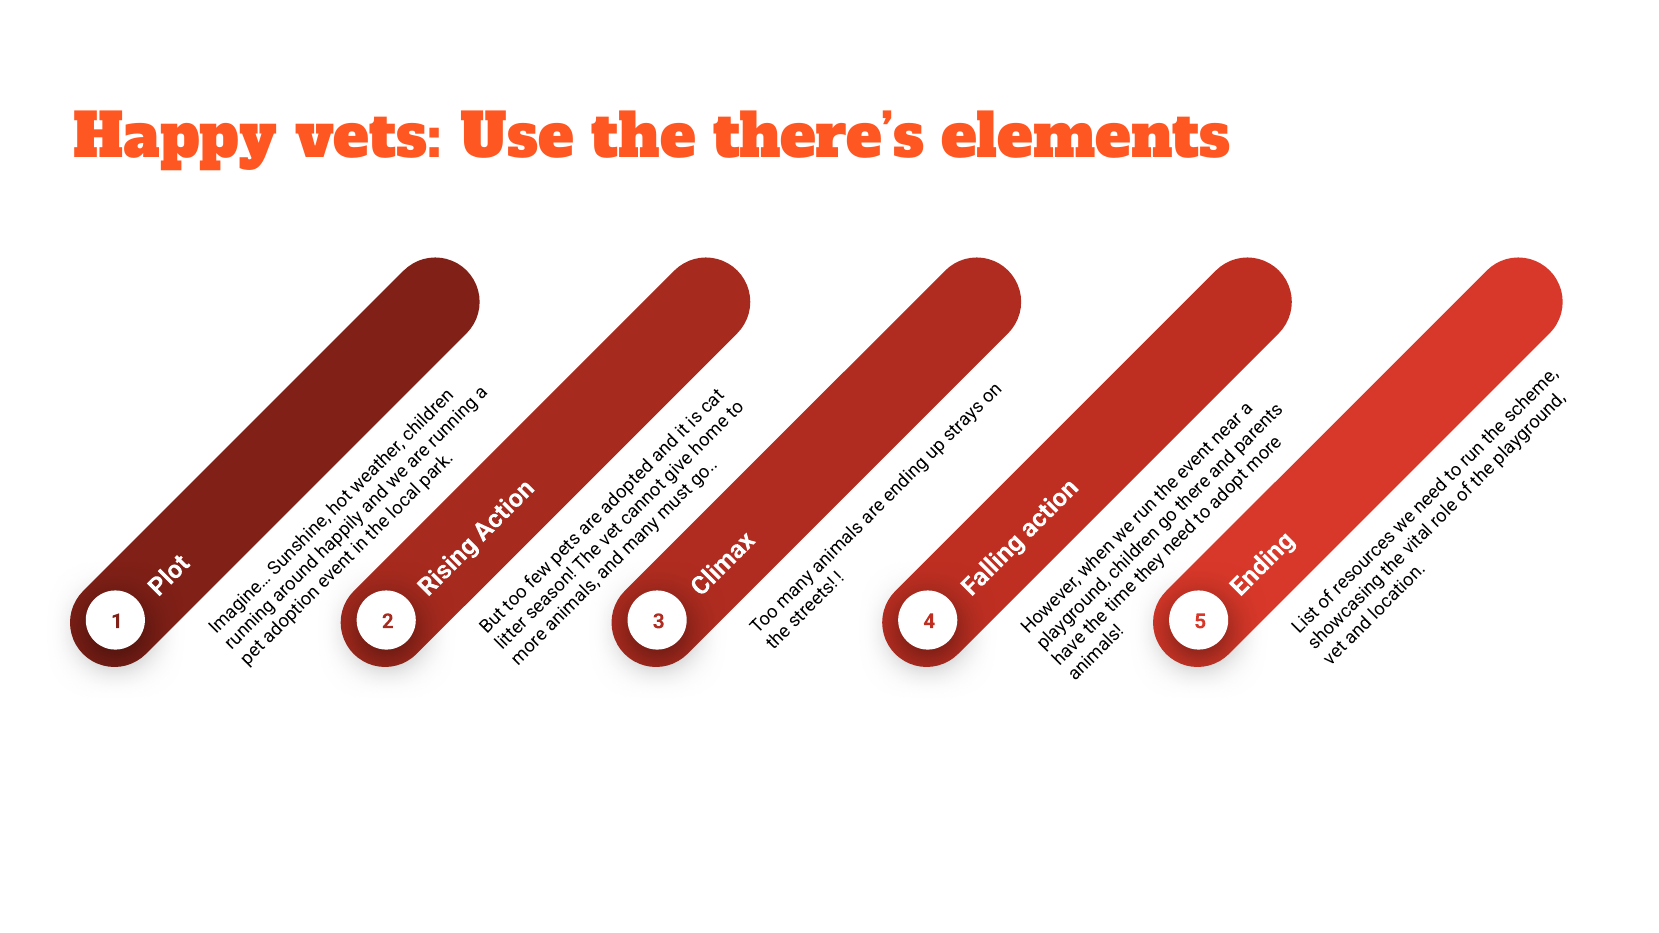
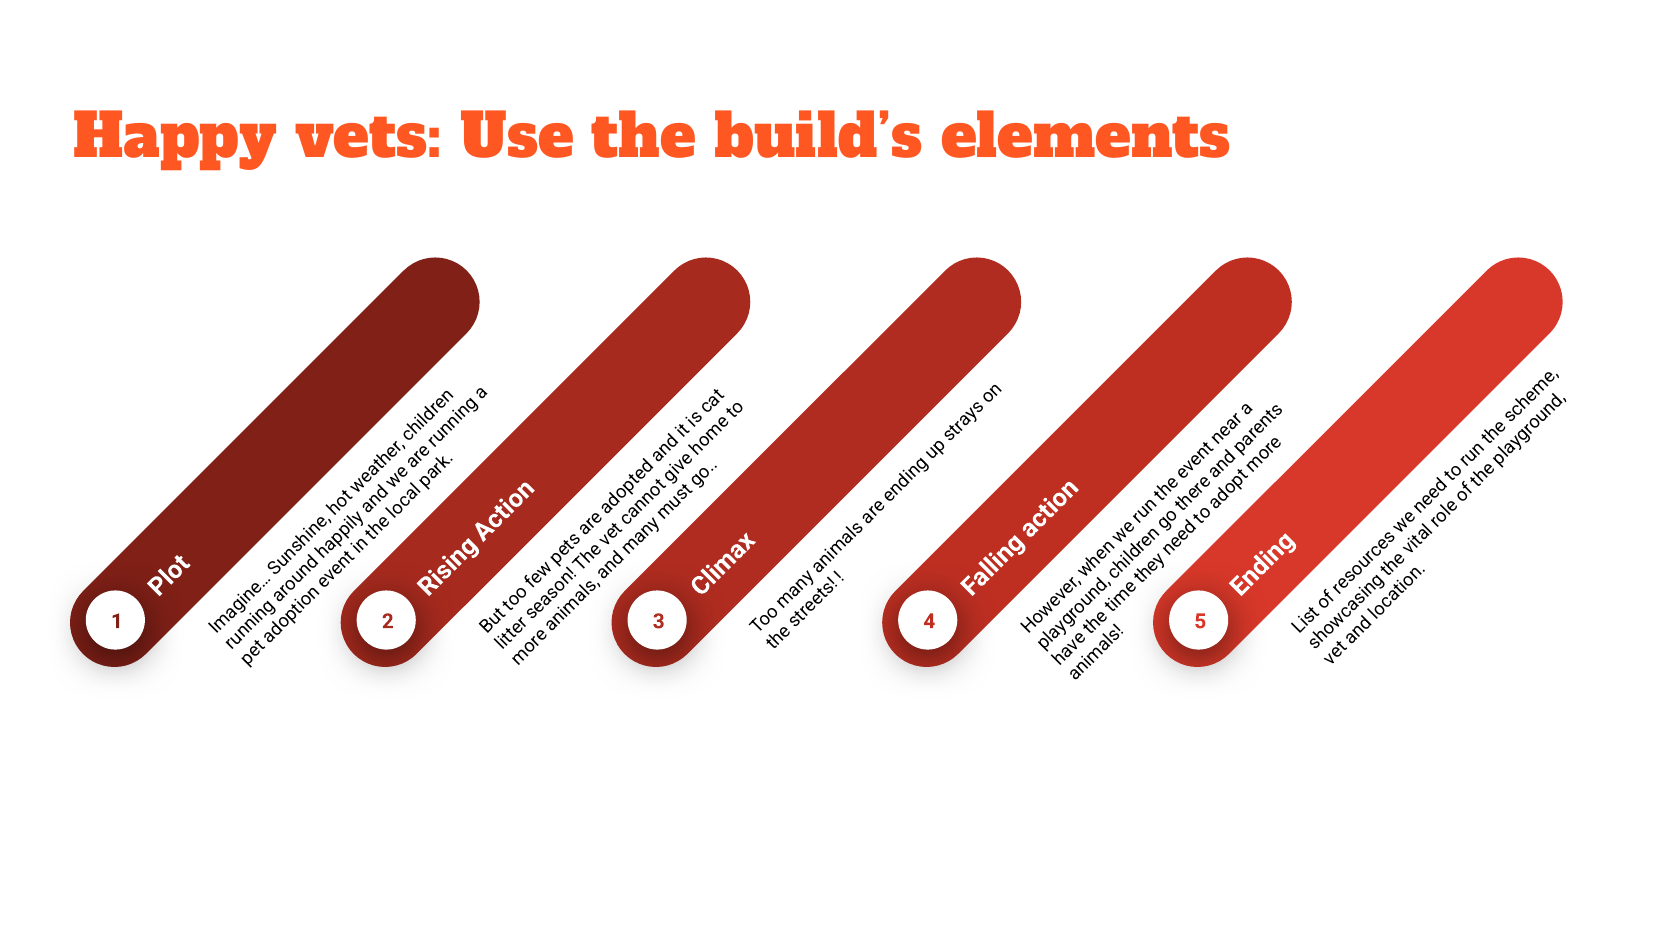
there’s: there’s -> build’s (818, 137)
